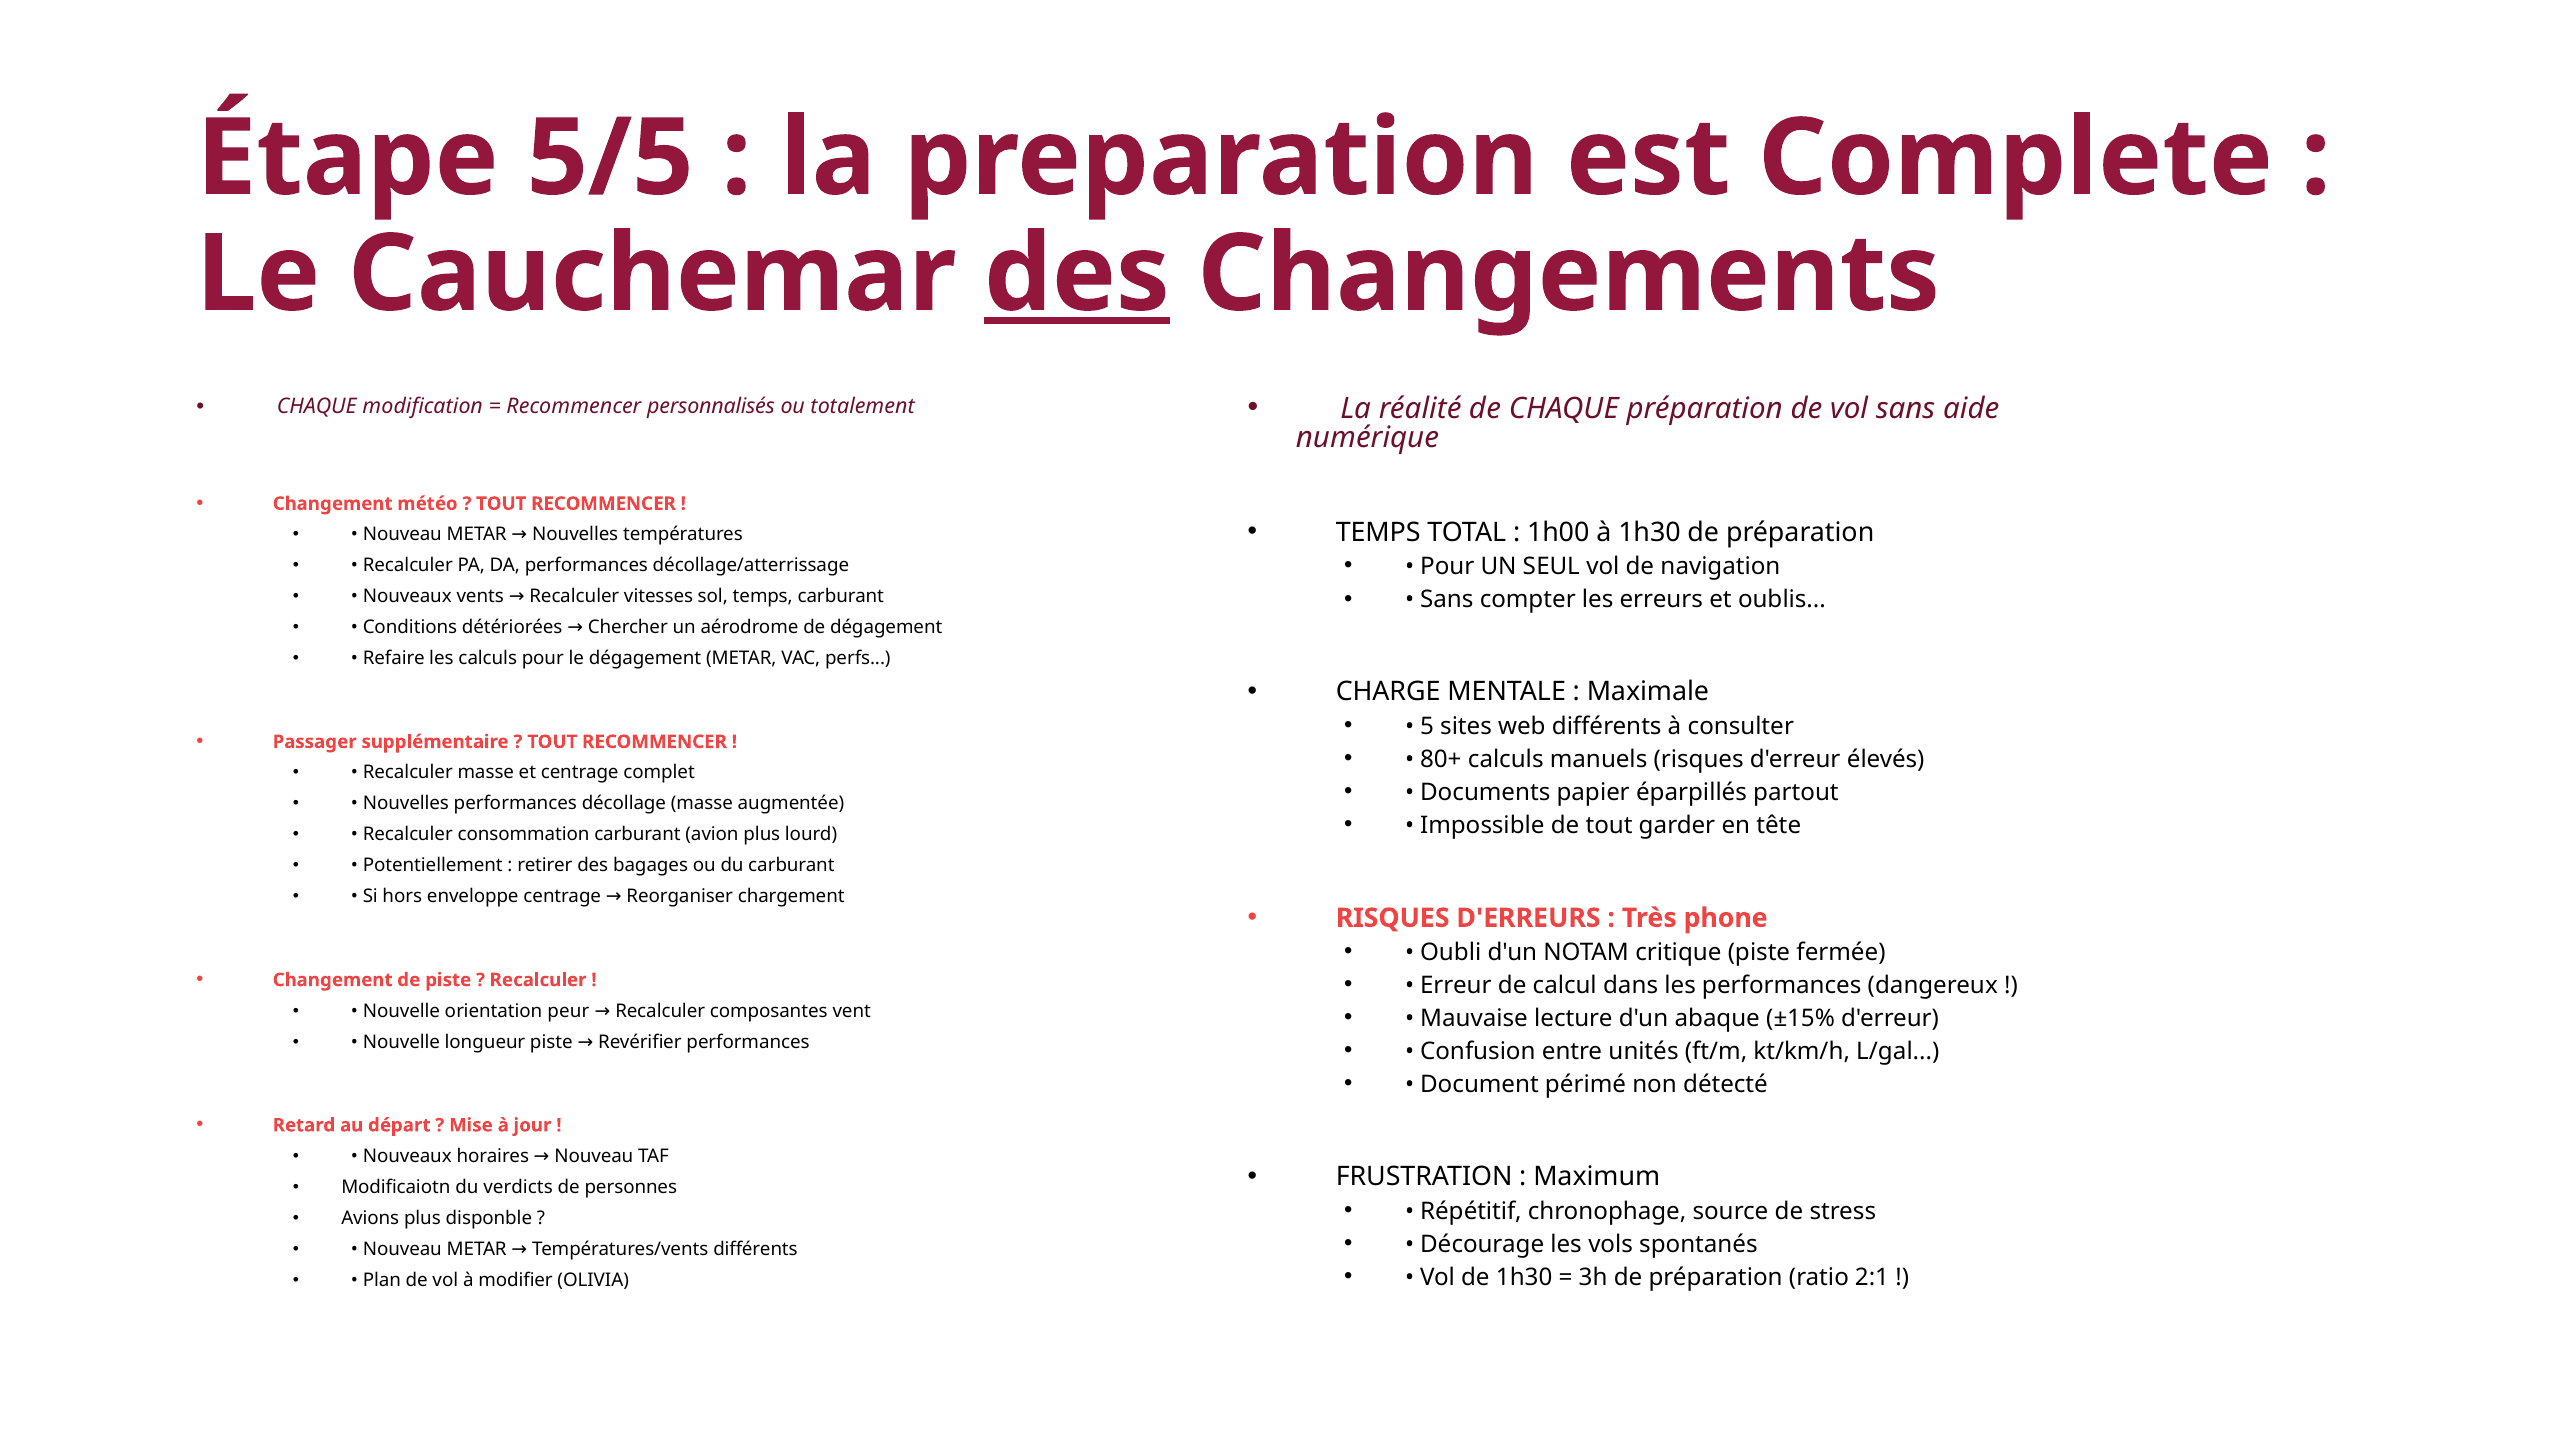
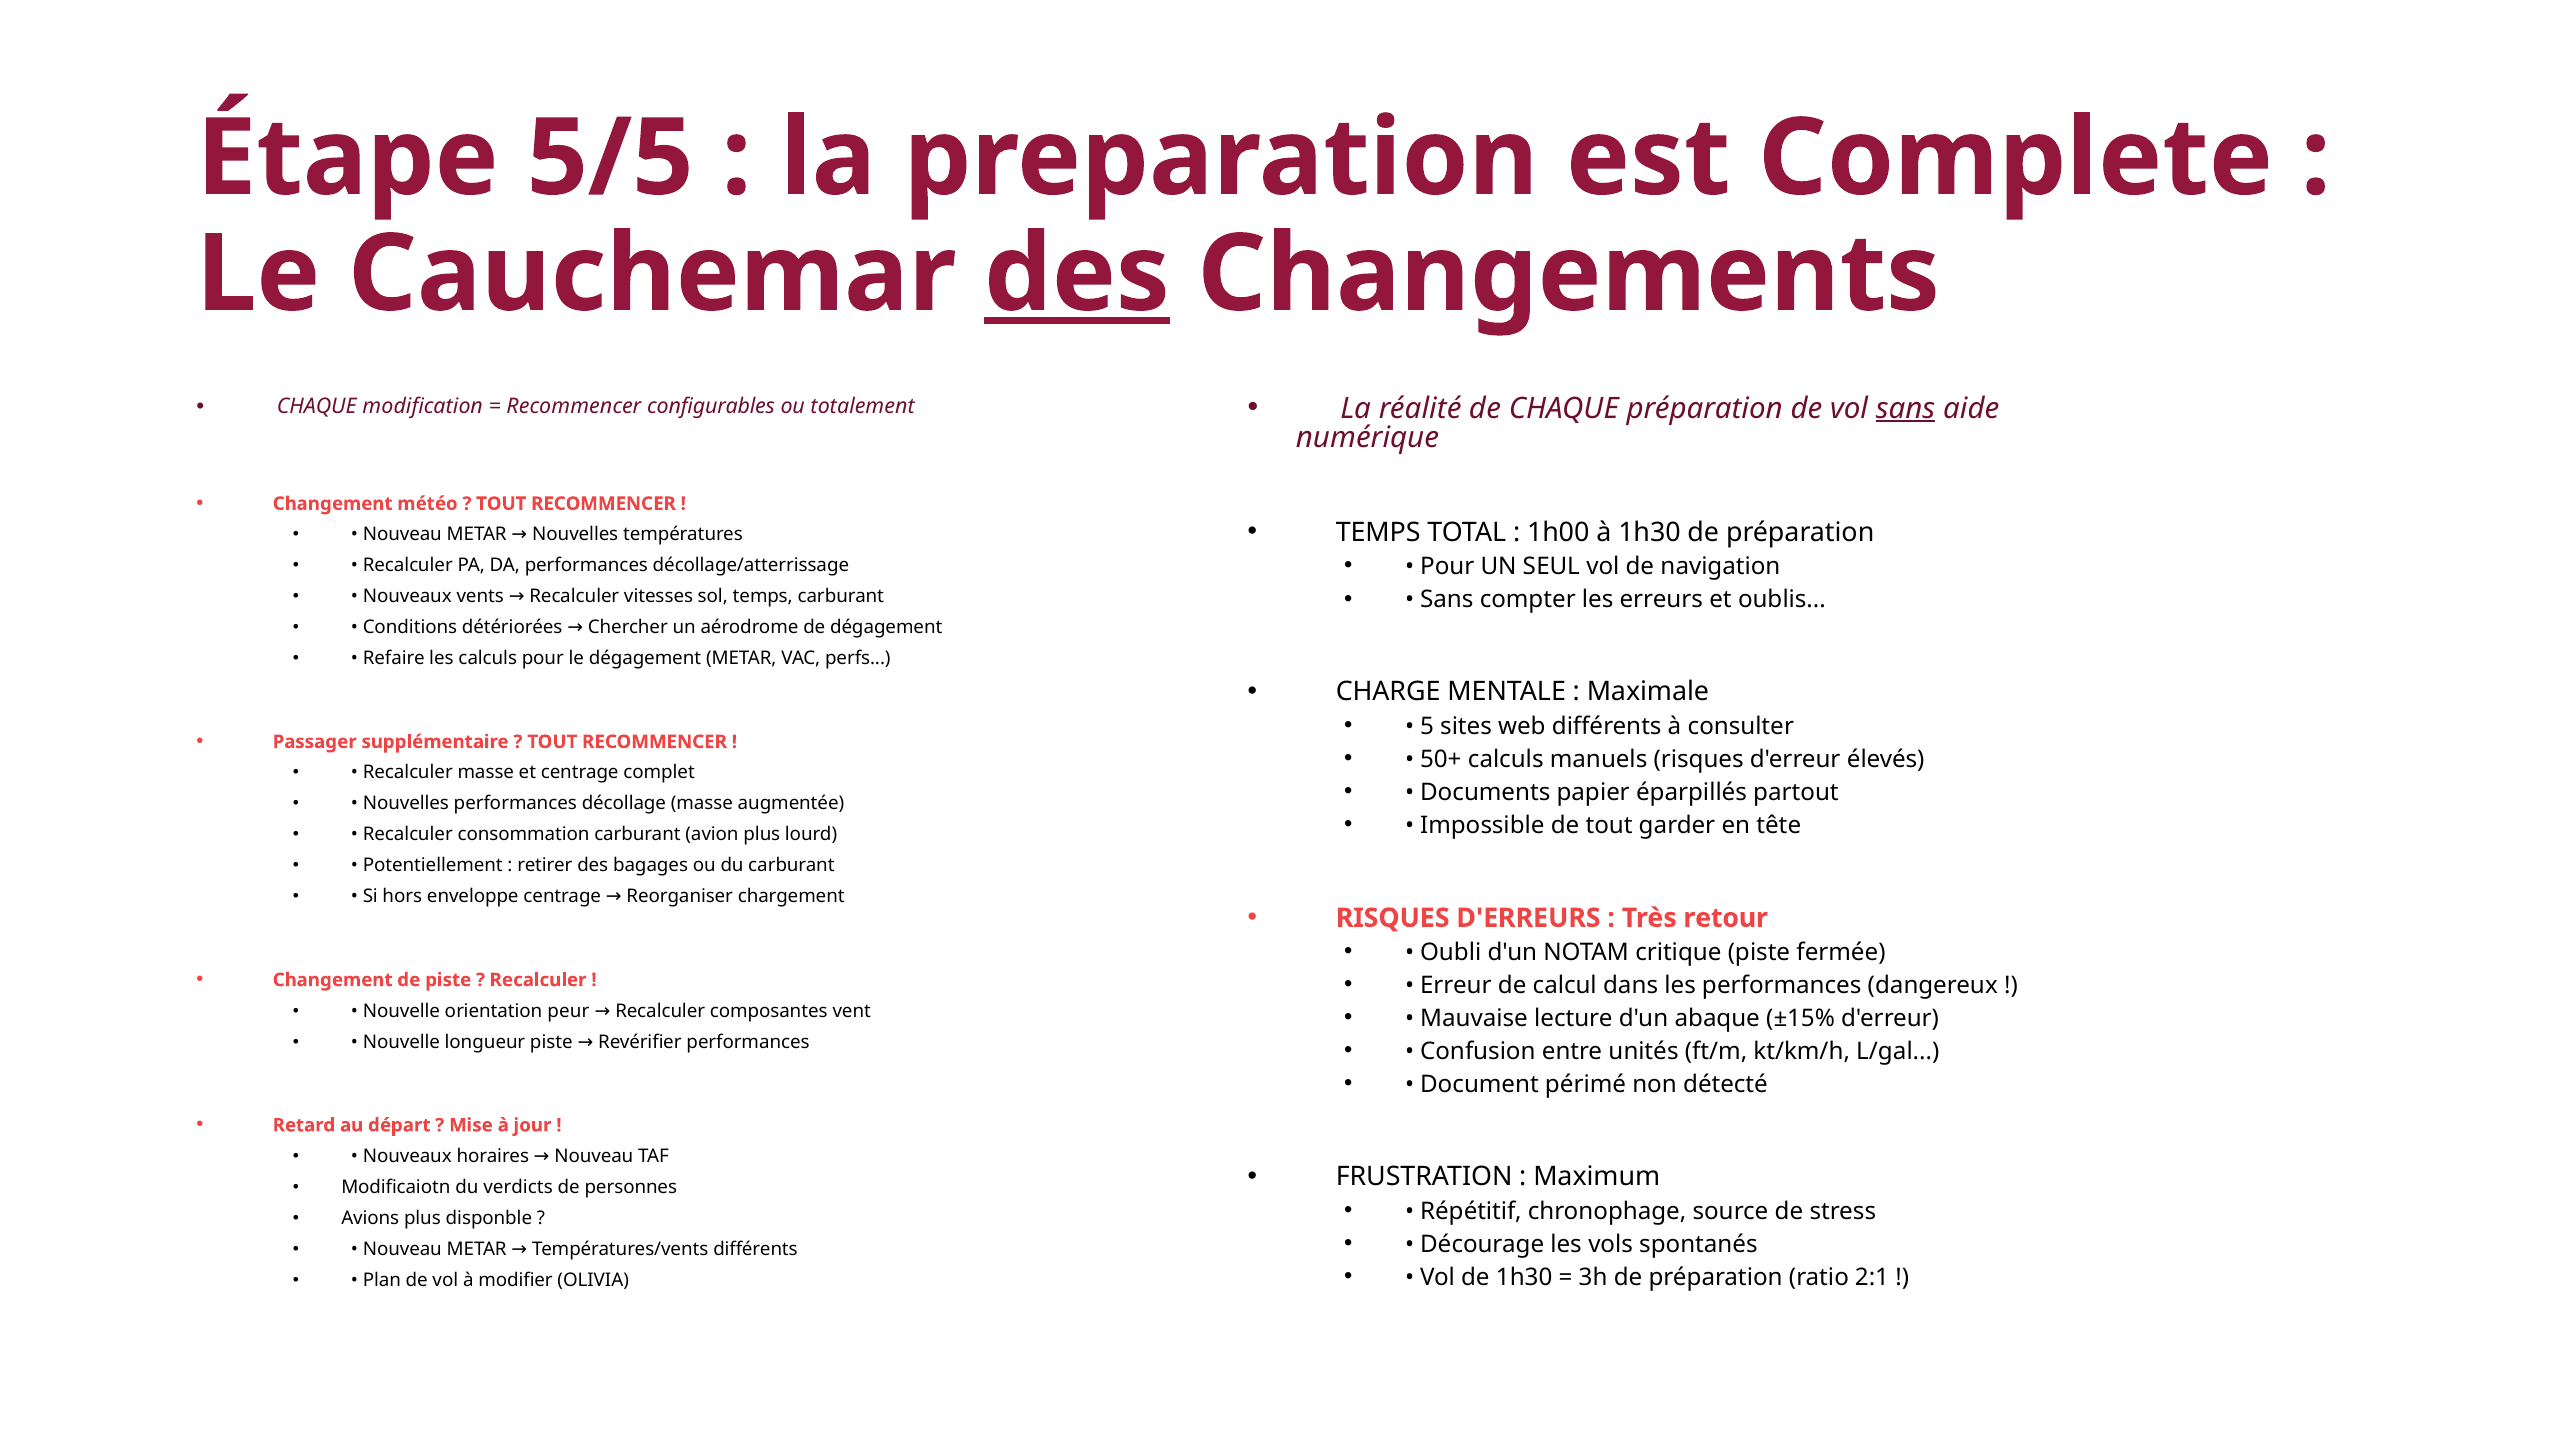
sans underline: none -> present (1906, 409)
personnalisés: personnalisés -> configurables (711, 407)
80+: 80+ -> 50+ (1441, 760)
phone: phone -> retour (1726, 918)
